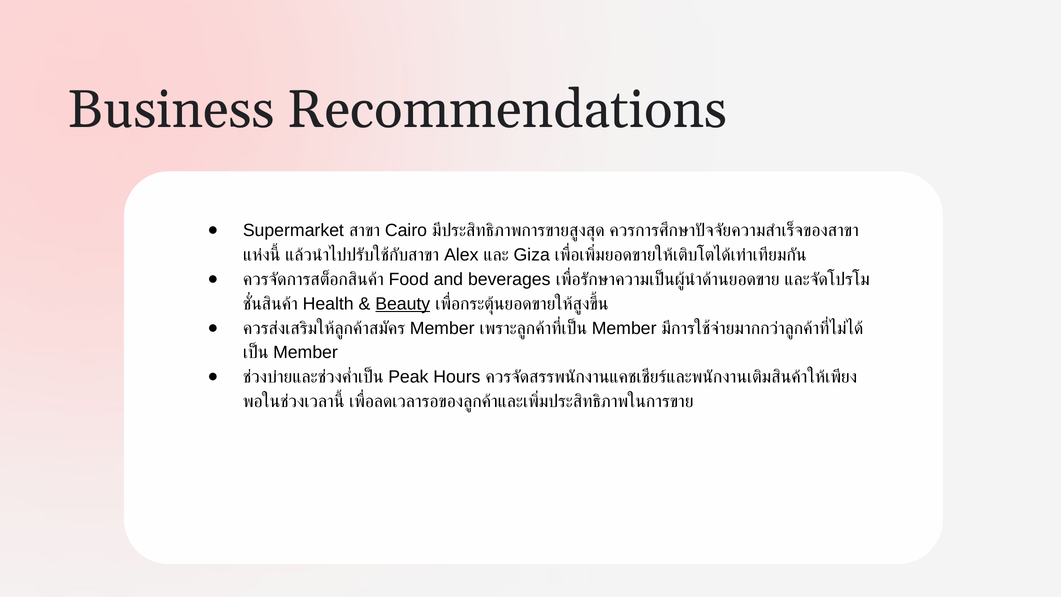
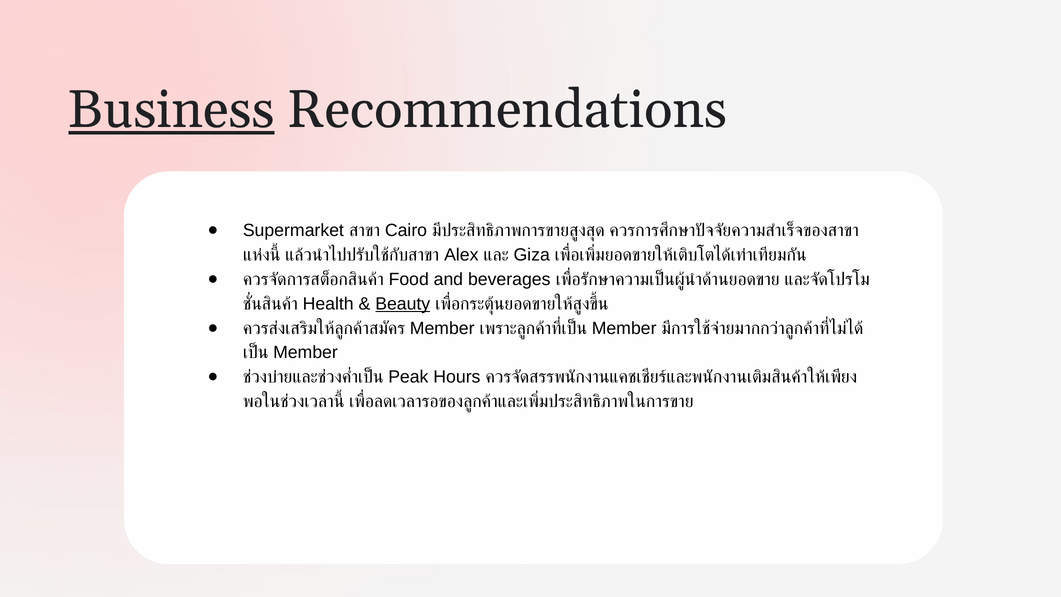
Business underline: none -> present (172, 110)
